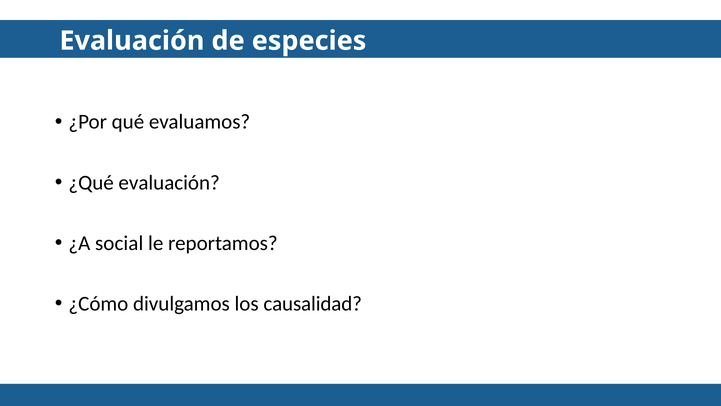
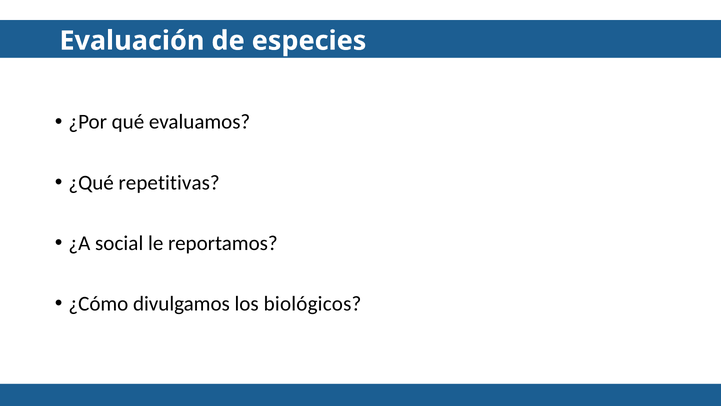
¿Qué evaluación: evaluación -> repetitivas (169, 182)
causalidad: causalidad -> biológicos (313, 303)
